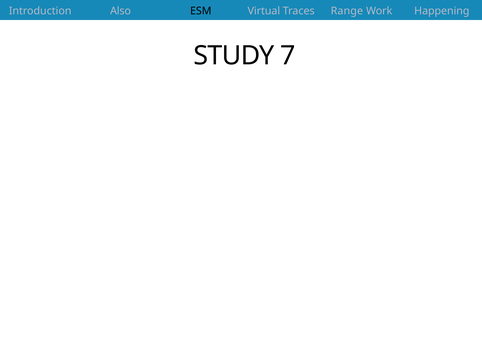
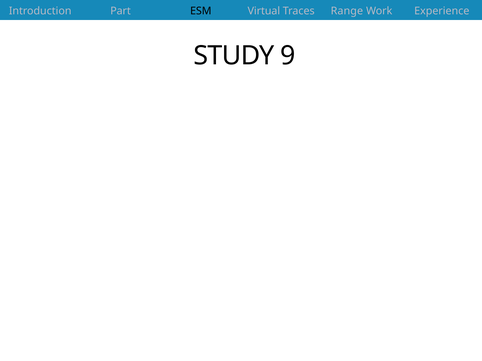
Also: Also -> Part (121, 11)
Happening: Happening -> Experience (442, 11)
7: 7 -> 9 (288, 56)
